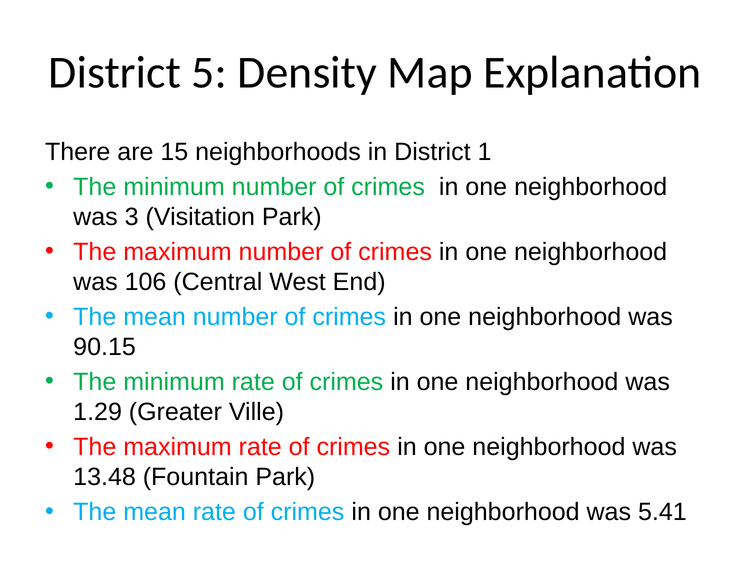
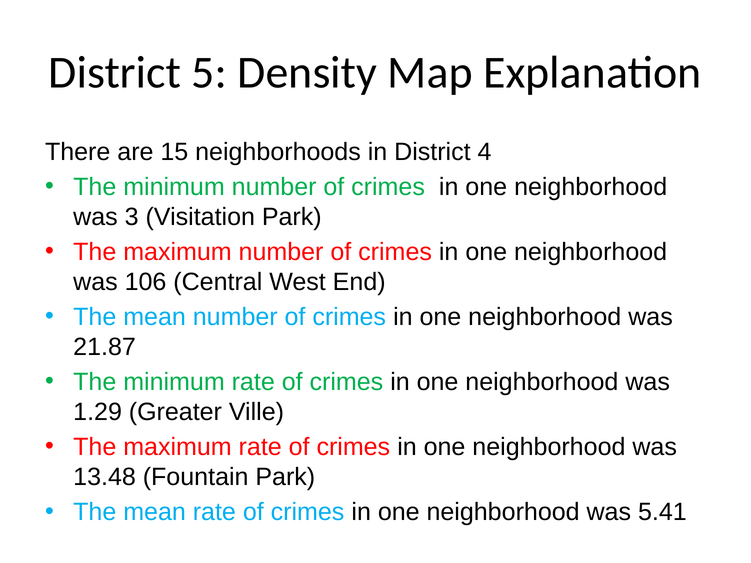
1: 1 -> 4 (485, 152)
90.15: 90.15 -> 21.87 (105, 347)
